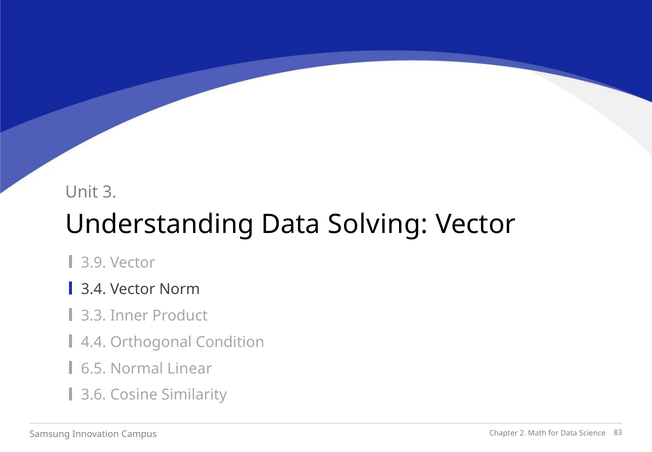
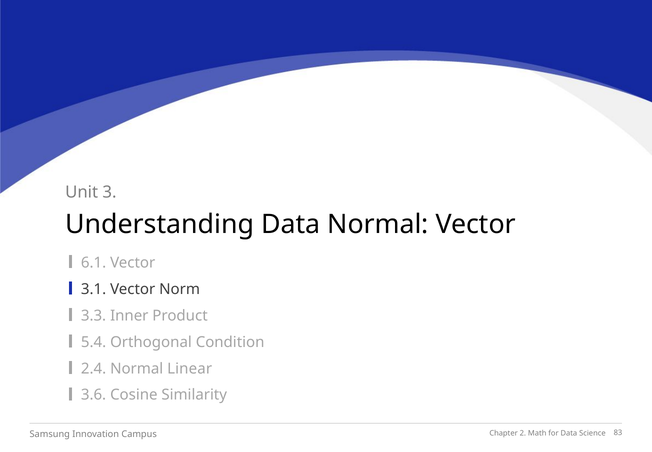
Data Solving: Solving -> Normal (378, 224)
3.9: 3.9 -> 6.1 (94, 262)
3.4: 3.4 -> 3.1 (94, 289)
4.4: 4.4 -> 5.4 (94, 342)
6.5: 6.5 -> 2.4 (94, 368)
